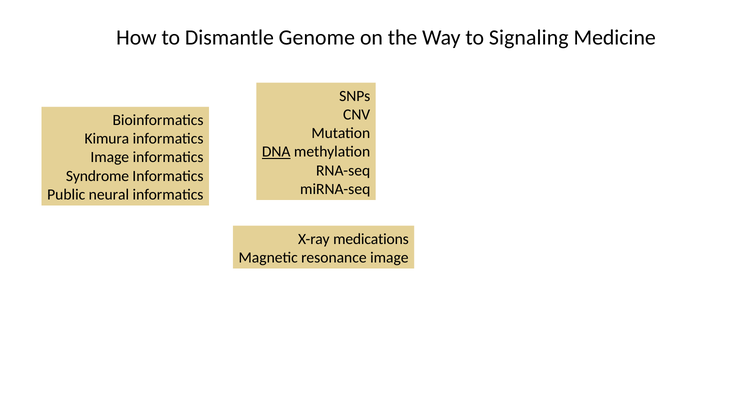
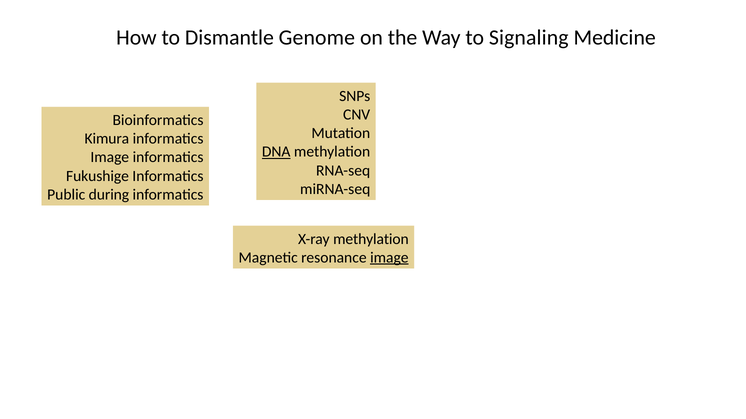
Syndrome: Syndrome -> Fukushige (97, 176)
neural: neural -> during (109, 195)
X-ray medications: medications -> methylation (371, 239)
image underline: none -> present (389, 258)
